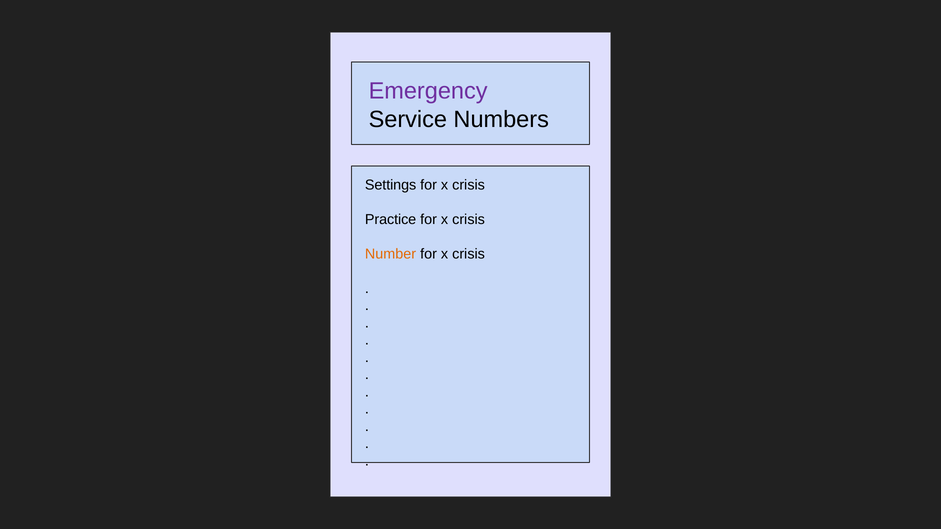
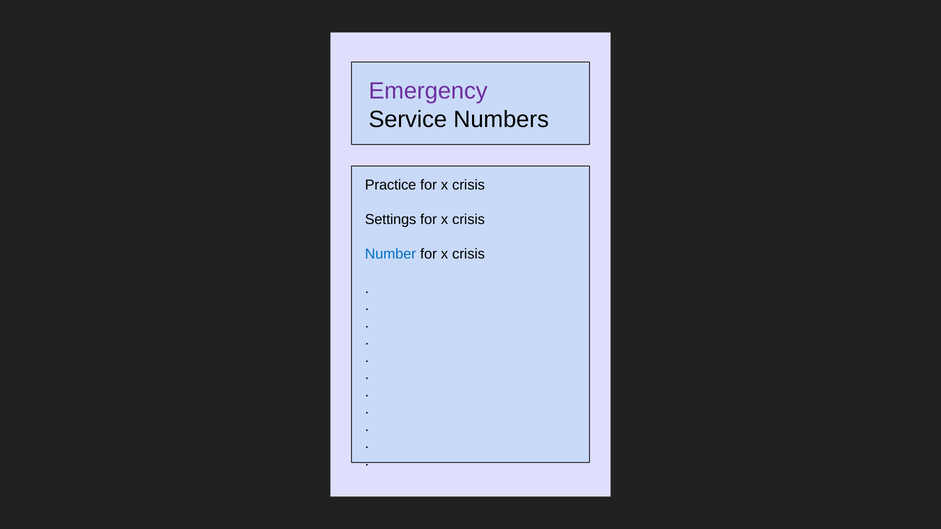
Settings: Settings -> Practice (391, 185)
Practice: Practice -> Settings (391, 220)
Number colour: orange -> blue (391, 254)
